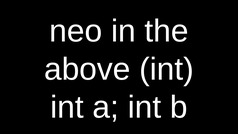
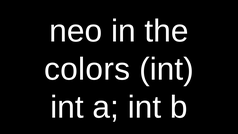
above: above -> colors (87, 69)
